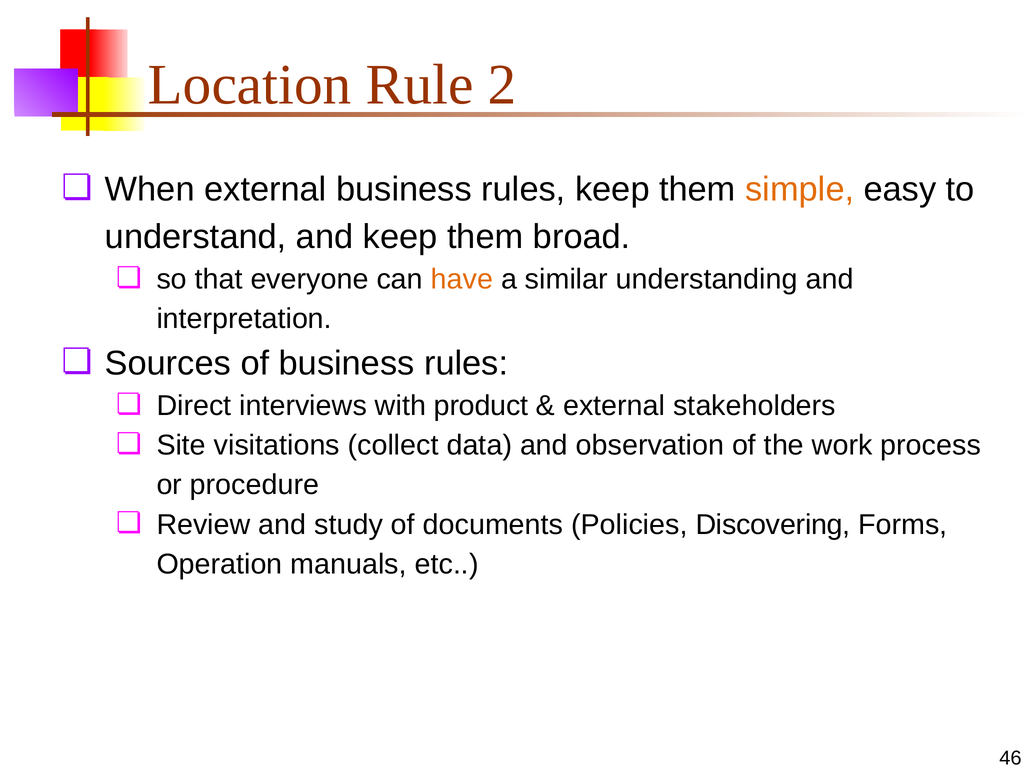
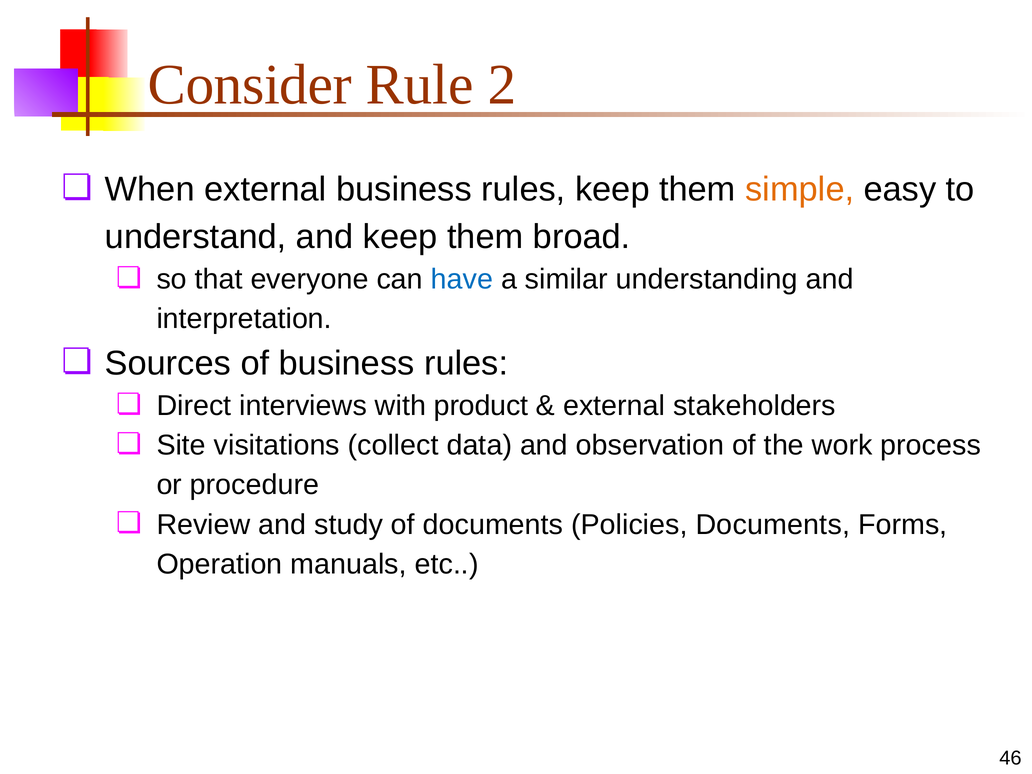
Location: Location -> Consider (250, 85)
have colour: orange -> blue (462, 279)
Policies Discovering: Discovering -> Documents (773, 525)
